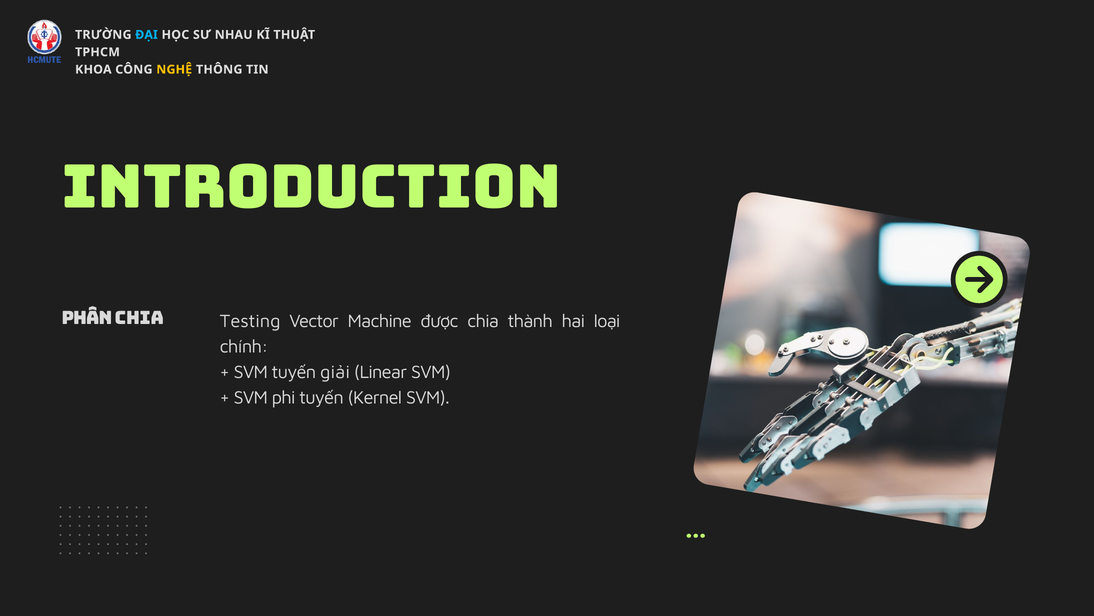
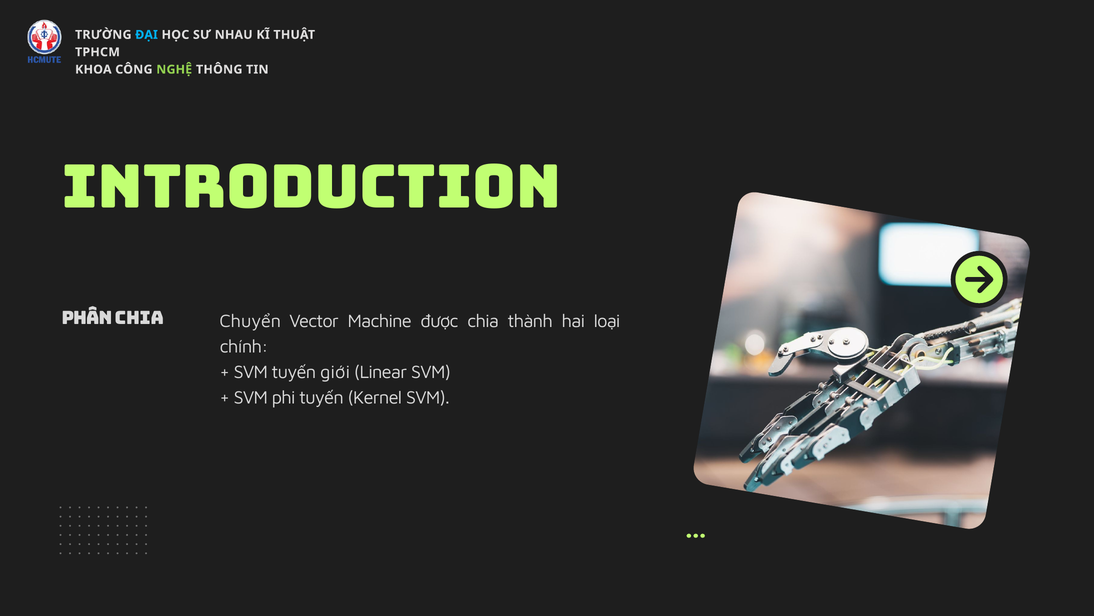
NGHỆ colour: yellow -> light green (174, 69)
Testing: Testing -> Chuyển (250, 321)
giải: giải -> giới (335, 372)
